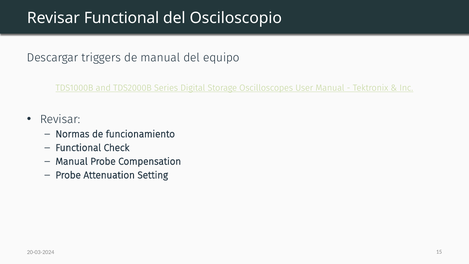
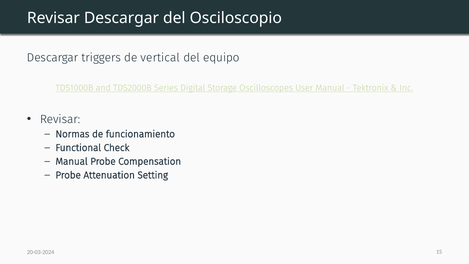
Revisar Functional: Functional -> Descargar (121, 18)
de manual: manual -> vertical (160, 58)
